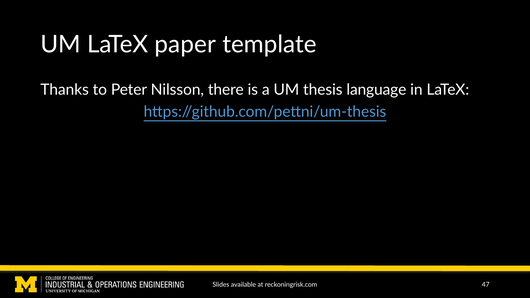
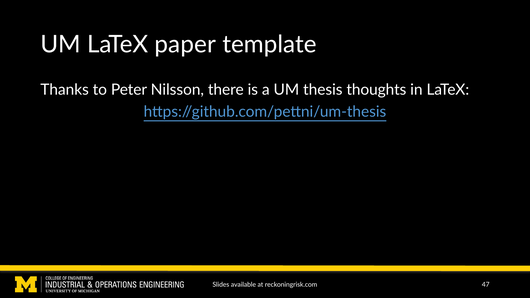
language: language -> thoughts (376, 90)
